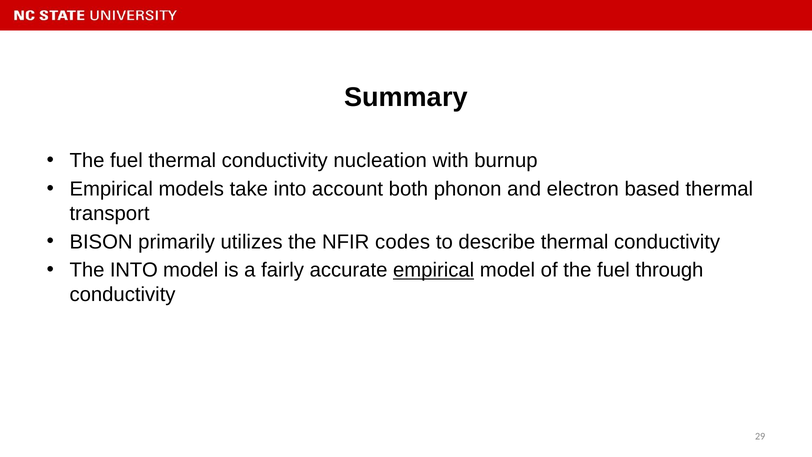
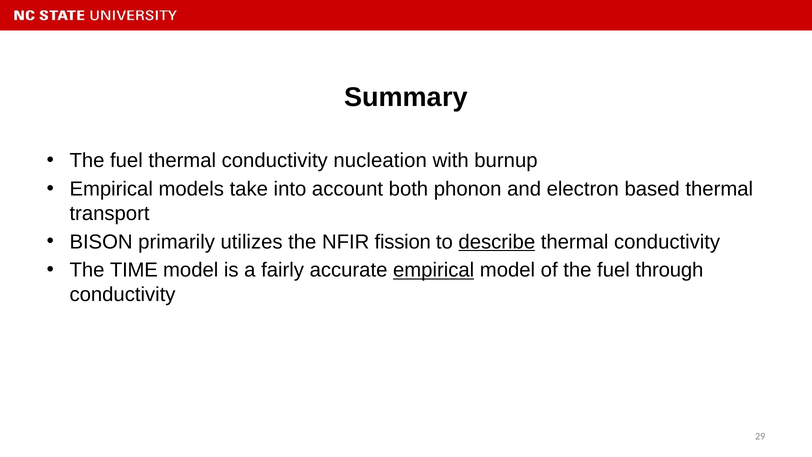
codes: codes -> fission (403, 242)
describe underline: none -> present (497, 242)
The INTO: INTO -> TIME (134, 270)
